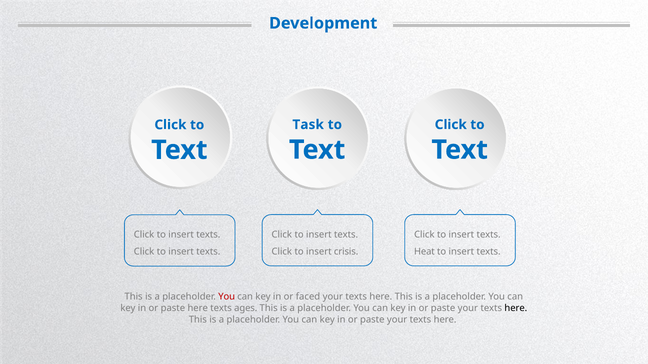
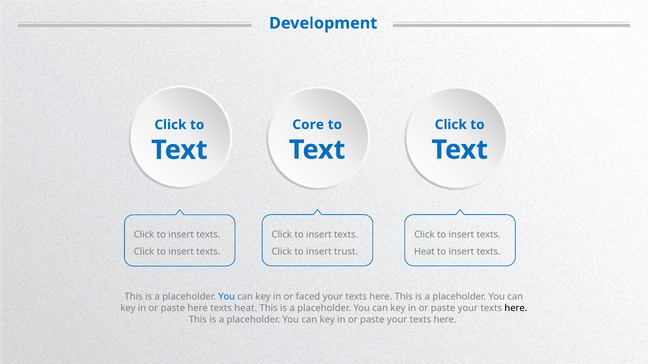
Task: Task -> Core (308, 125)
crisis: crisis -> trust (346, 252)
You colour: red -> blue (227, 297)
ages: ages -> heat (246, 308)
